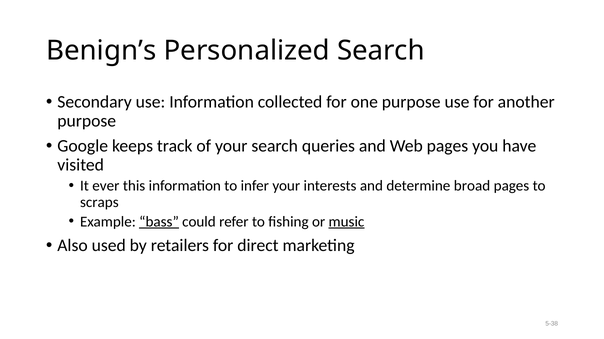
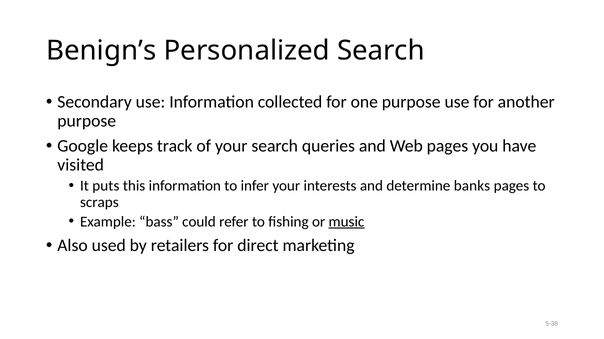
ever: ever -> puts (106, 186)
broad: broad -> banks (472, 186)
bass underline: present -> none (159, 222)
